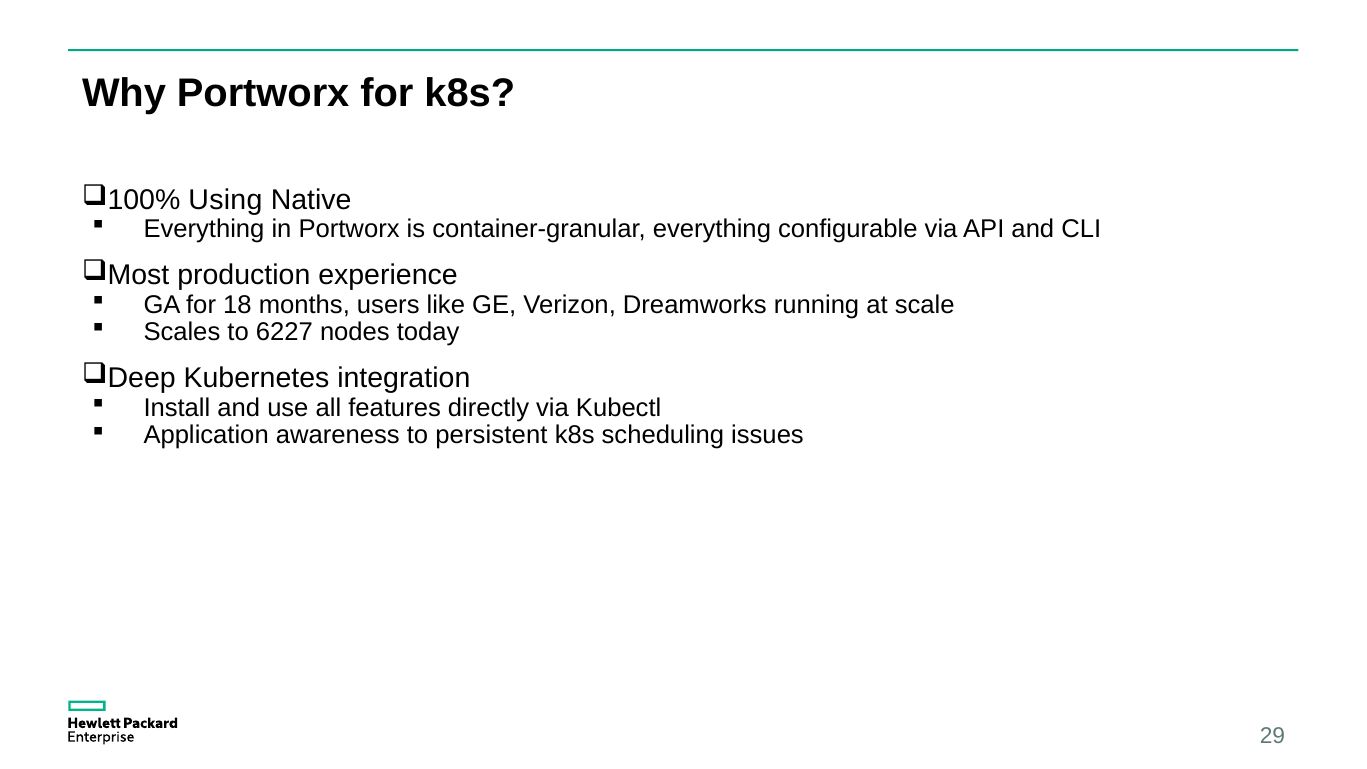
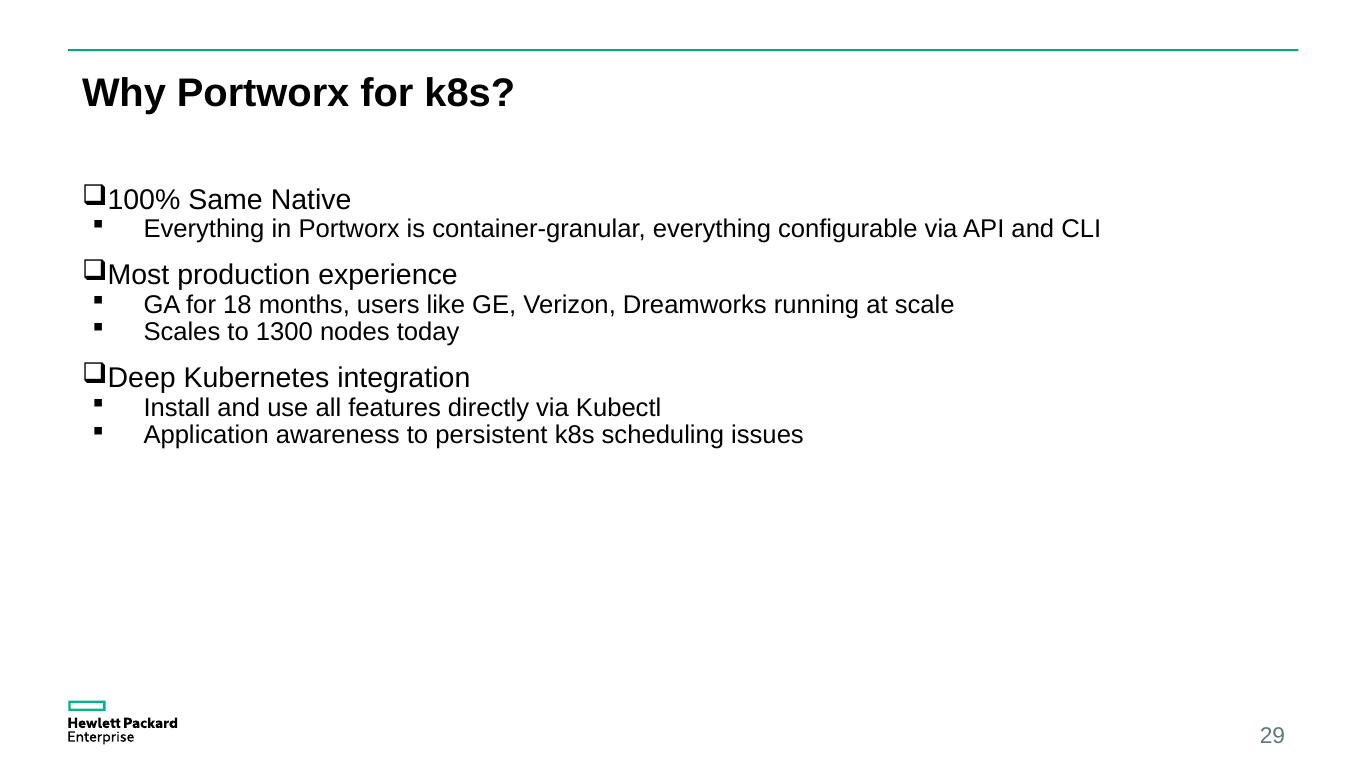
Using: Using -> Same (226, 200)
6227: 6227 -> 1300 (284, 332)
